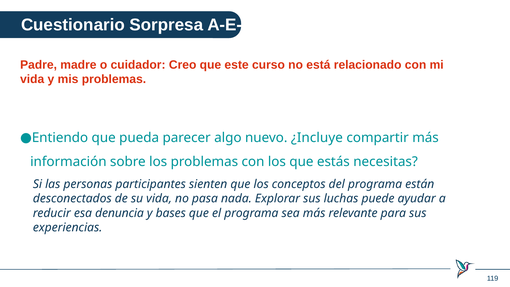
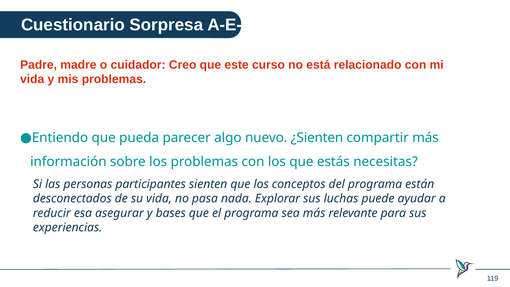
¿Incluye: ¿Incluye -> ¿Sienten (317, 138)
denuncia: denuncia -> asegurar (119, 213)
